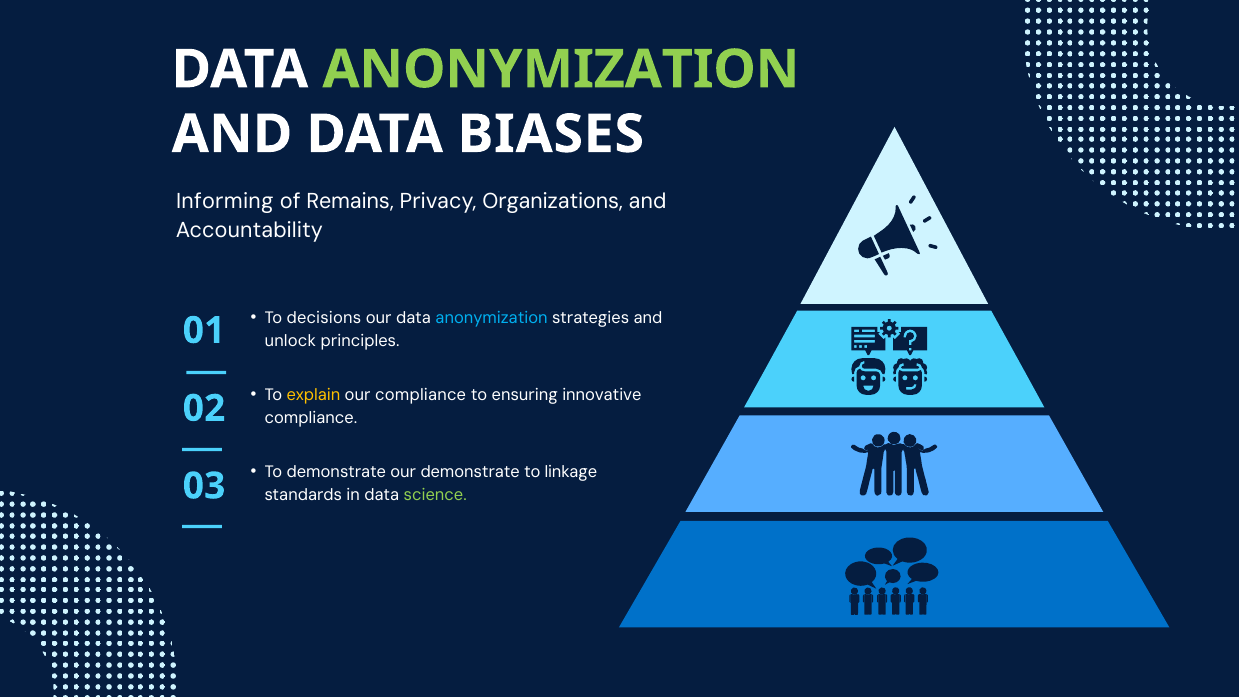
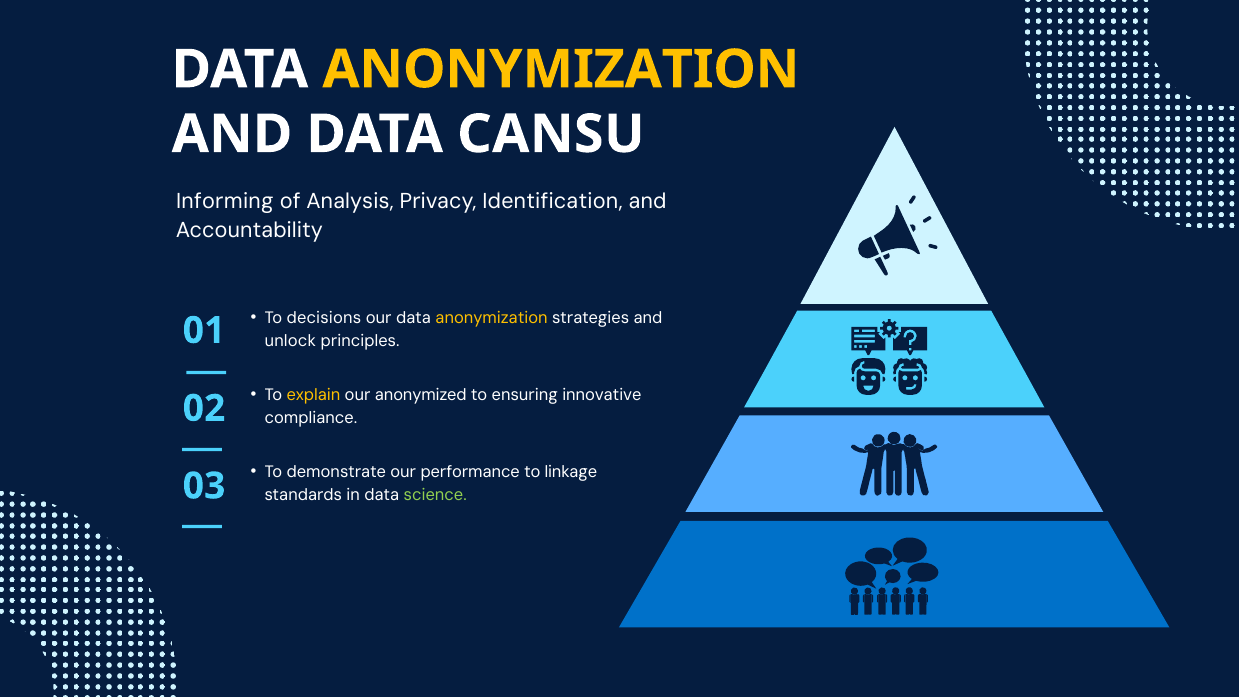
ANONYMIZATION colour: light green -> yellow (561, 70)
BIASES: BIASES -> CANSU (551, 134)
Remains: Remains -> Analysis (350, 201)
Organizations: Organizations -> Identification (553, 201)
anonymization colour: light blue -> yellow (492, 318)
our compliance: compliance -> anonymized (421, 395)
our demonstrate: demonstrate -> performance (470, 472)
